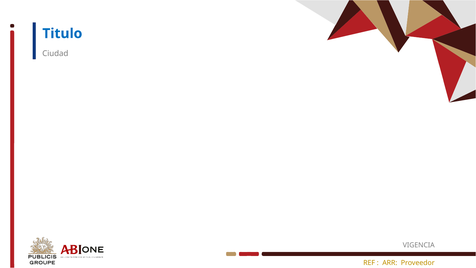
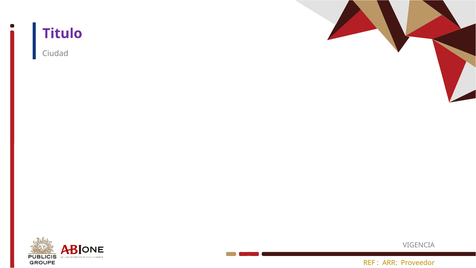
Titulo colour: blue -> purple (62, 33)
